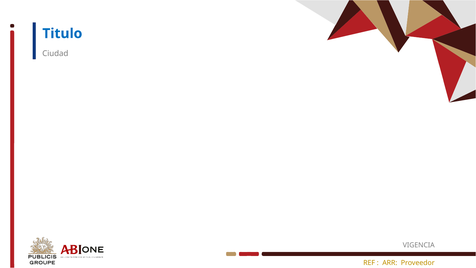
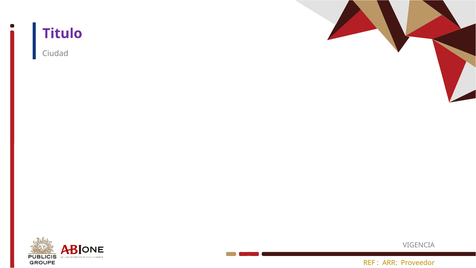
Titulo colour: blue -> purple (62, 33)
